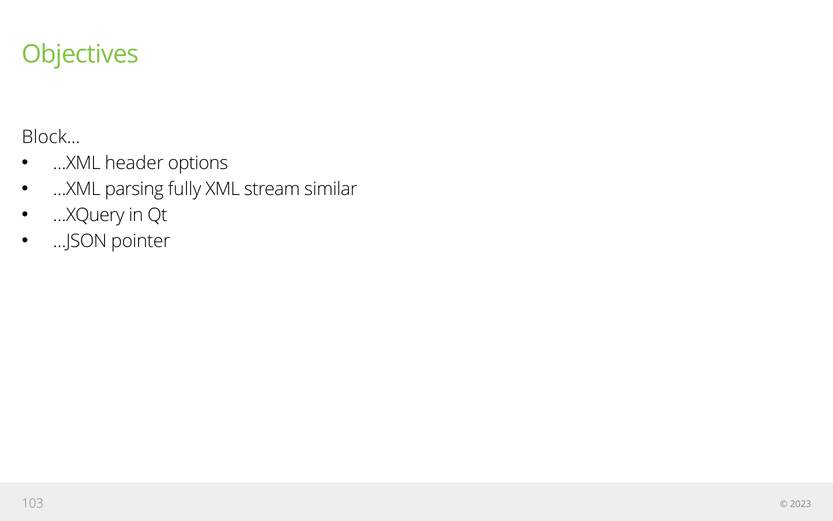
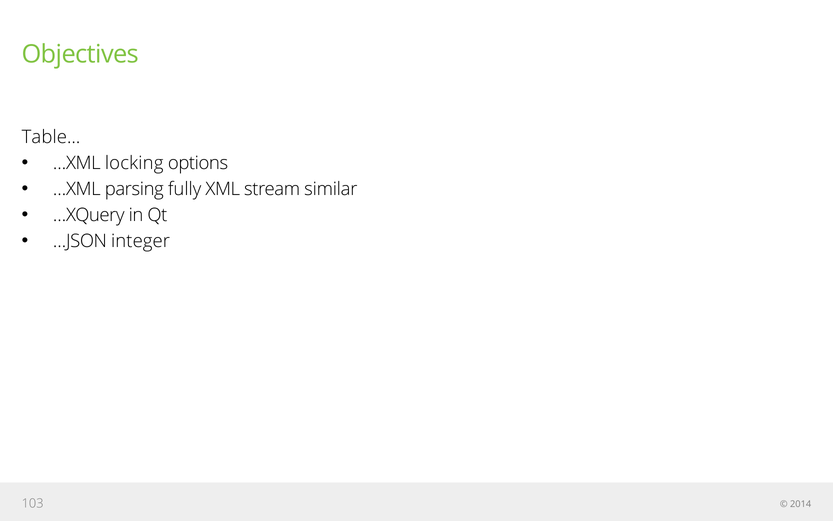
Block…: Block… -> Table… (51, 137)
header: header -> locking (134, 163)
pointer: pointer -> integer (141, 241)
2023: 2023 -> 2014 (801, 504)
